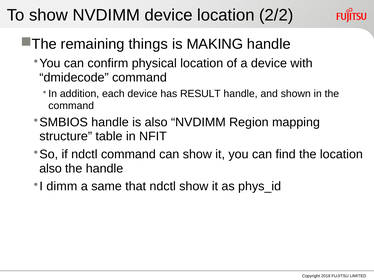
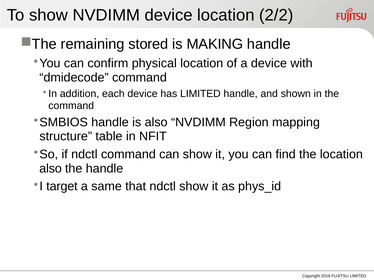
things: things -> stored (148, 44)
has RESULT: RESULT -> LIMITED (200, 94)
dimm: dimm -> target (62, 187)
